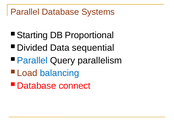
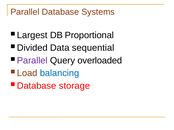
Starting: Starting -> Largest (32, 35)
Parallel colour: blue -> purple (32, 61)
parallelism: parallelism -> overloaded (100, 61)
connect: connect -> storage (74, 86)
